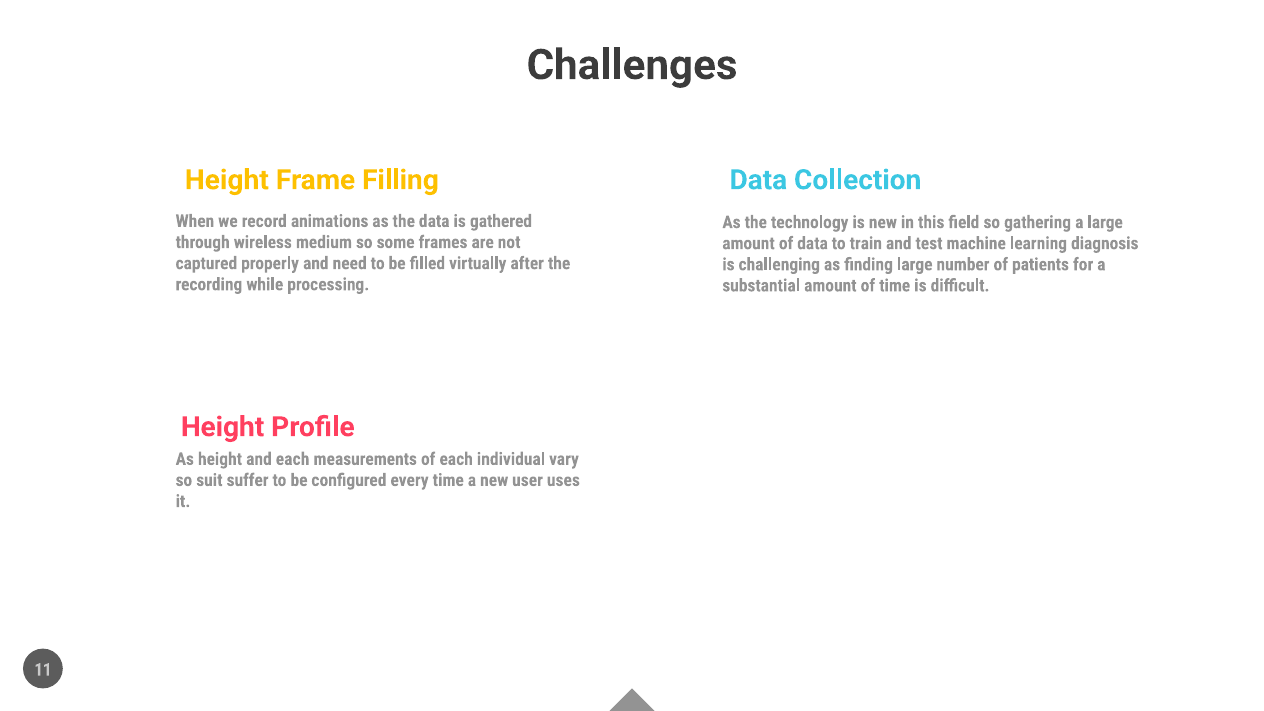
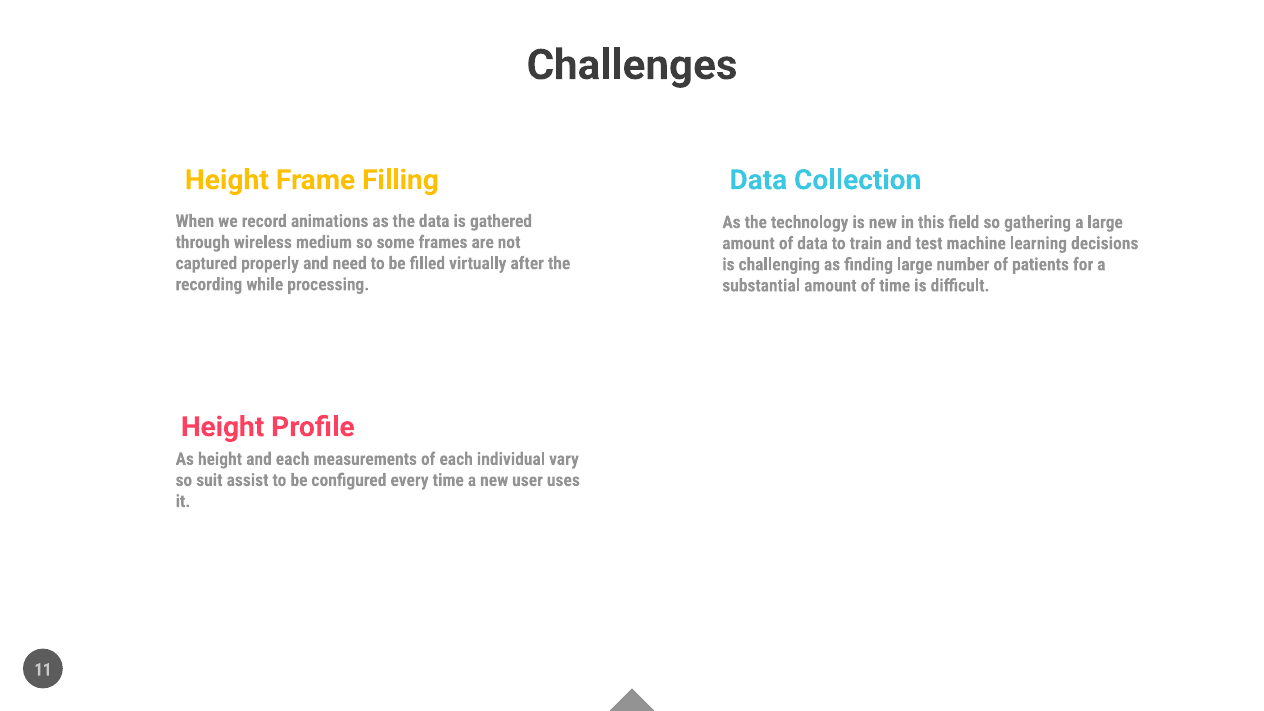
diagnosis: diagnosis -> decisions (1105, 243)
suffer: suffer -> assist (248, 480)
